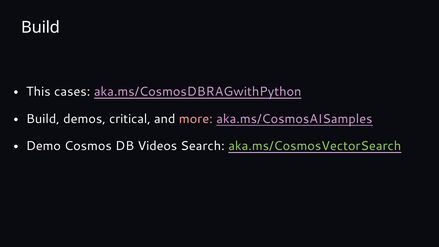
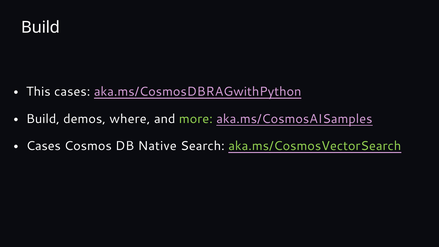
critical: critical -> where (130, 119)
more colour: pink -> light green (196, 119)
Demo: Demo -> Cases (43, 146)
Videos: Videos -> Native (157, 146)
